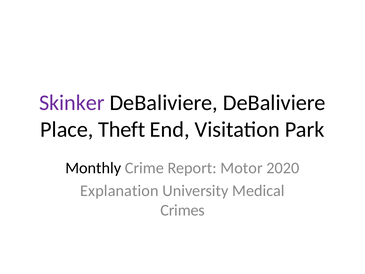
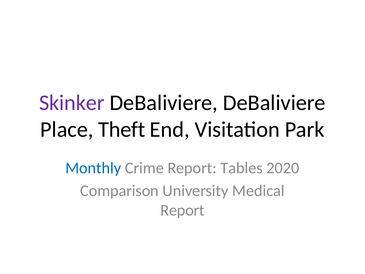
Monthly colour: black -> blue (93, 168)
Motor: Motor -> Tables (242, 168)
Explanation: Explanation -> Comparison (119, 191)
Crimes: Crimes -> Report (183, 210)
